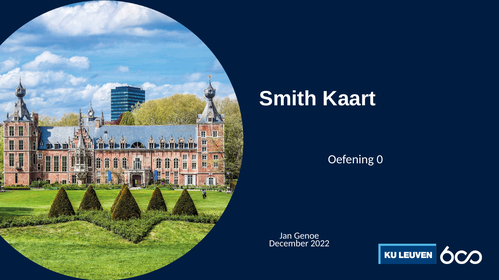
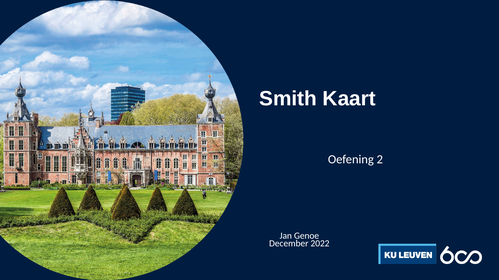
0: 0 -> 2 (380, 160)
